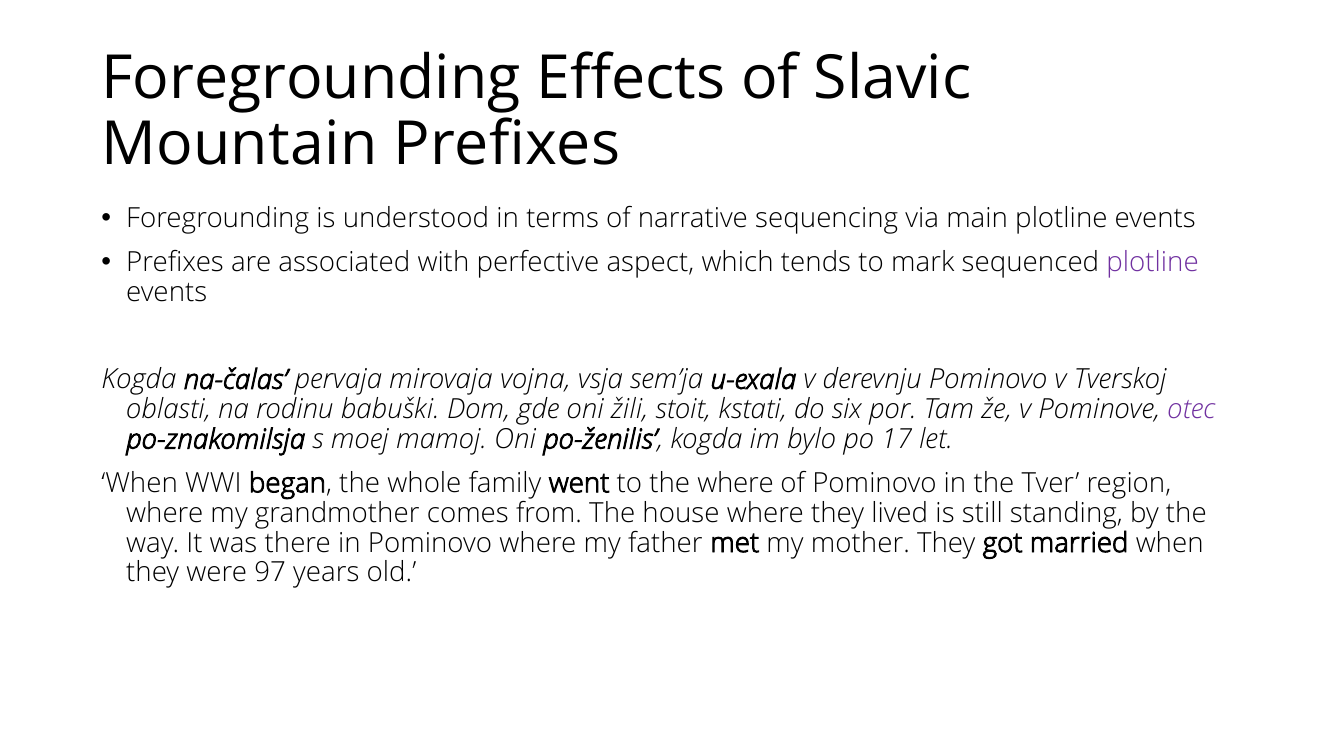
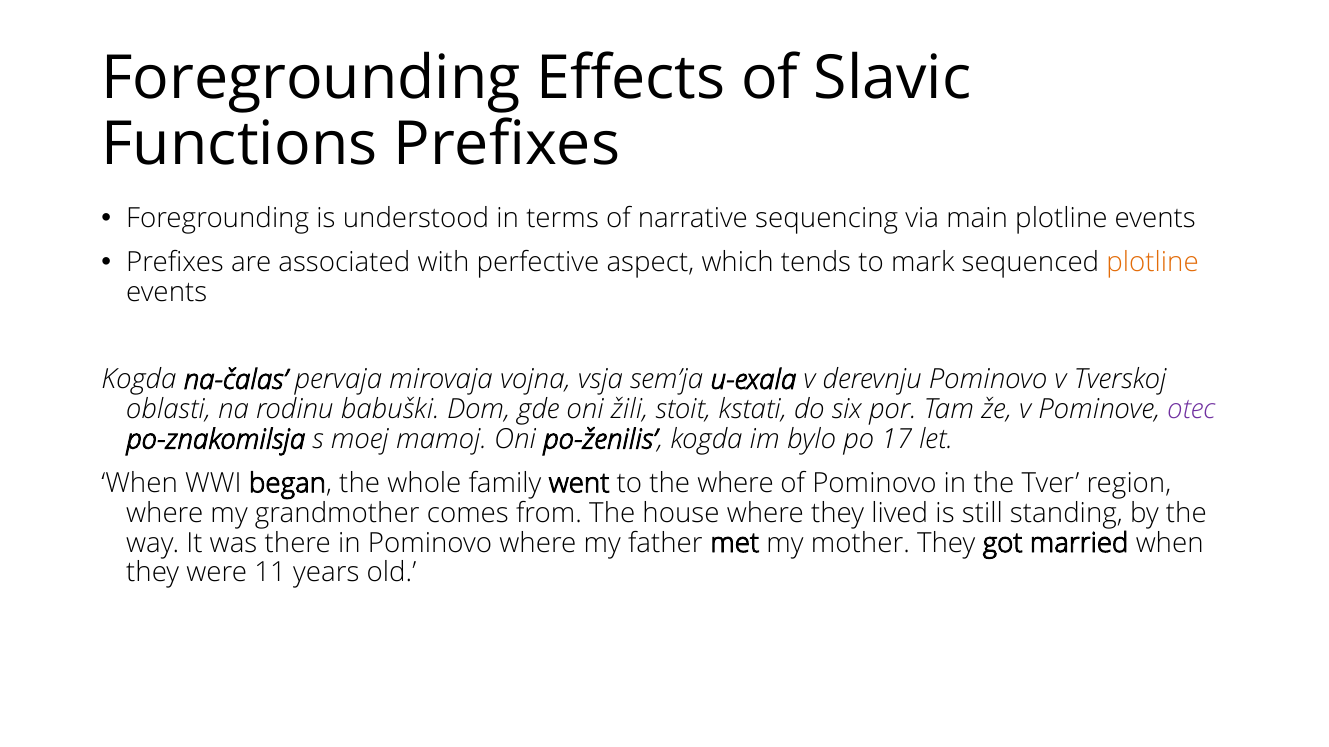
Mountain: Mountain -> Functions (239, 145)
plotline colour: purple -> orange (1153, 263)
97: 97 -> 11 (270, 573)
